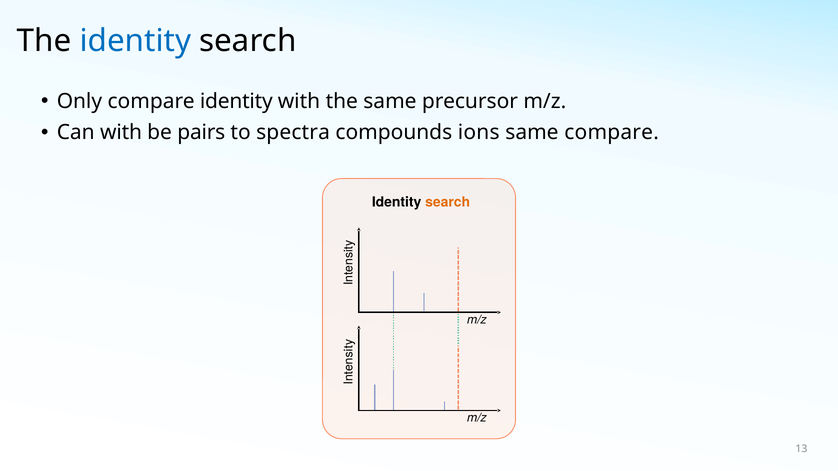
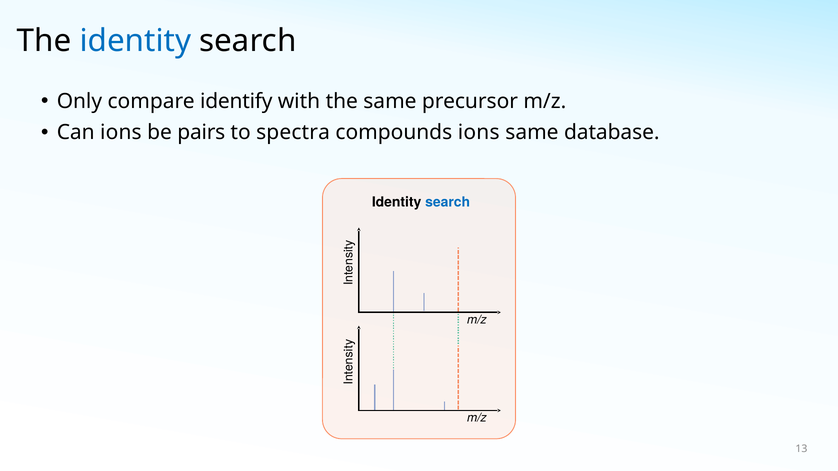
compare identity: identity -> identify (236, 101)
Can with: with -> ions (121, 133)
same compare: compare -> database (612, 133)
search colour: orange -> blue (448, 202)
